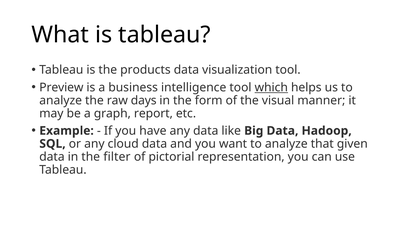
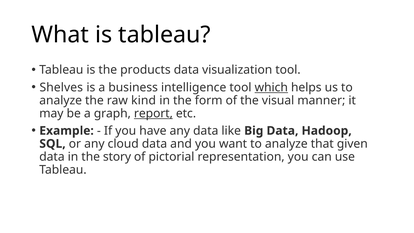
Preview: Preview -> Shelves (61, 87)
days: days -> kind (144, 100)
report underline: none -> present (153, 113)
filter: filter -> story (117, 157)
